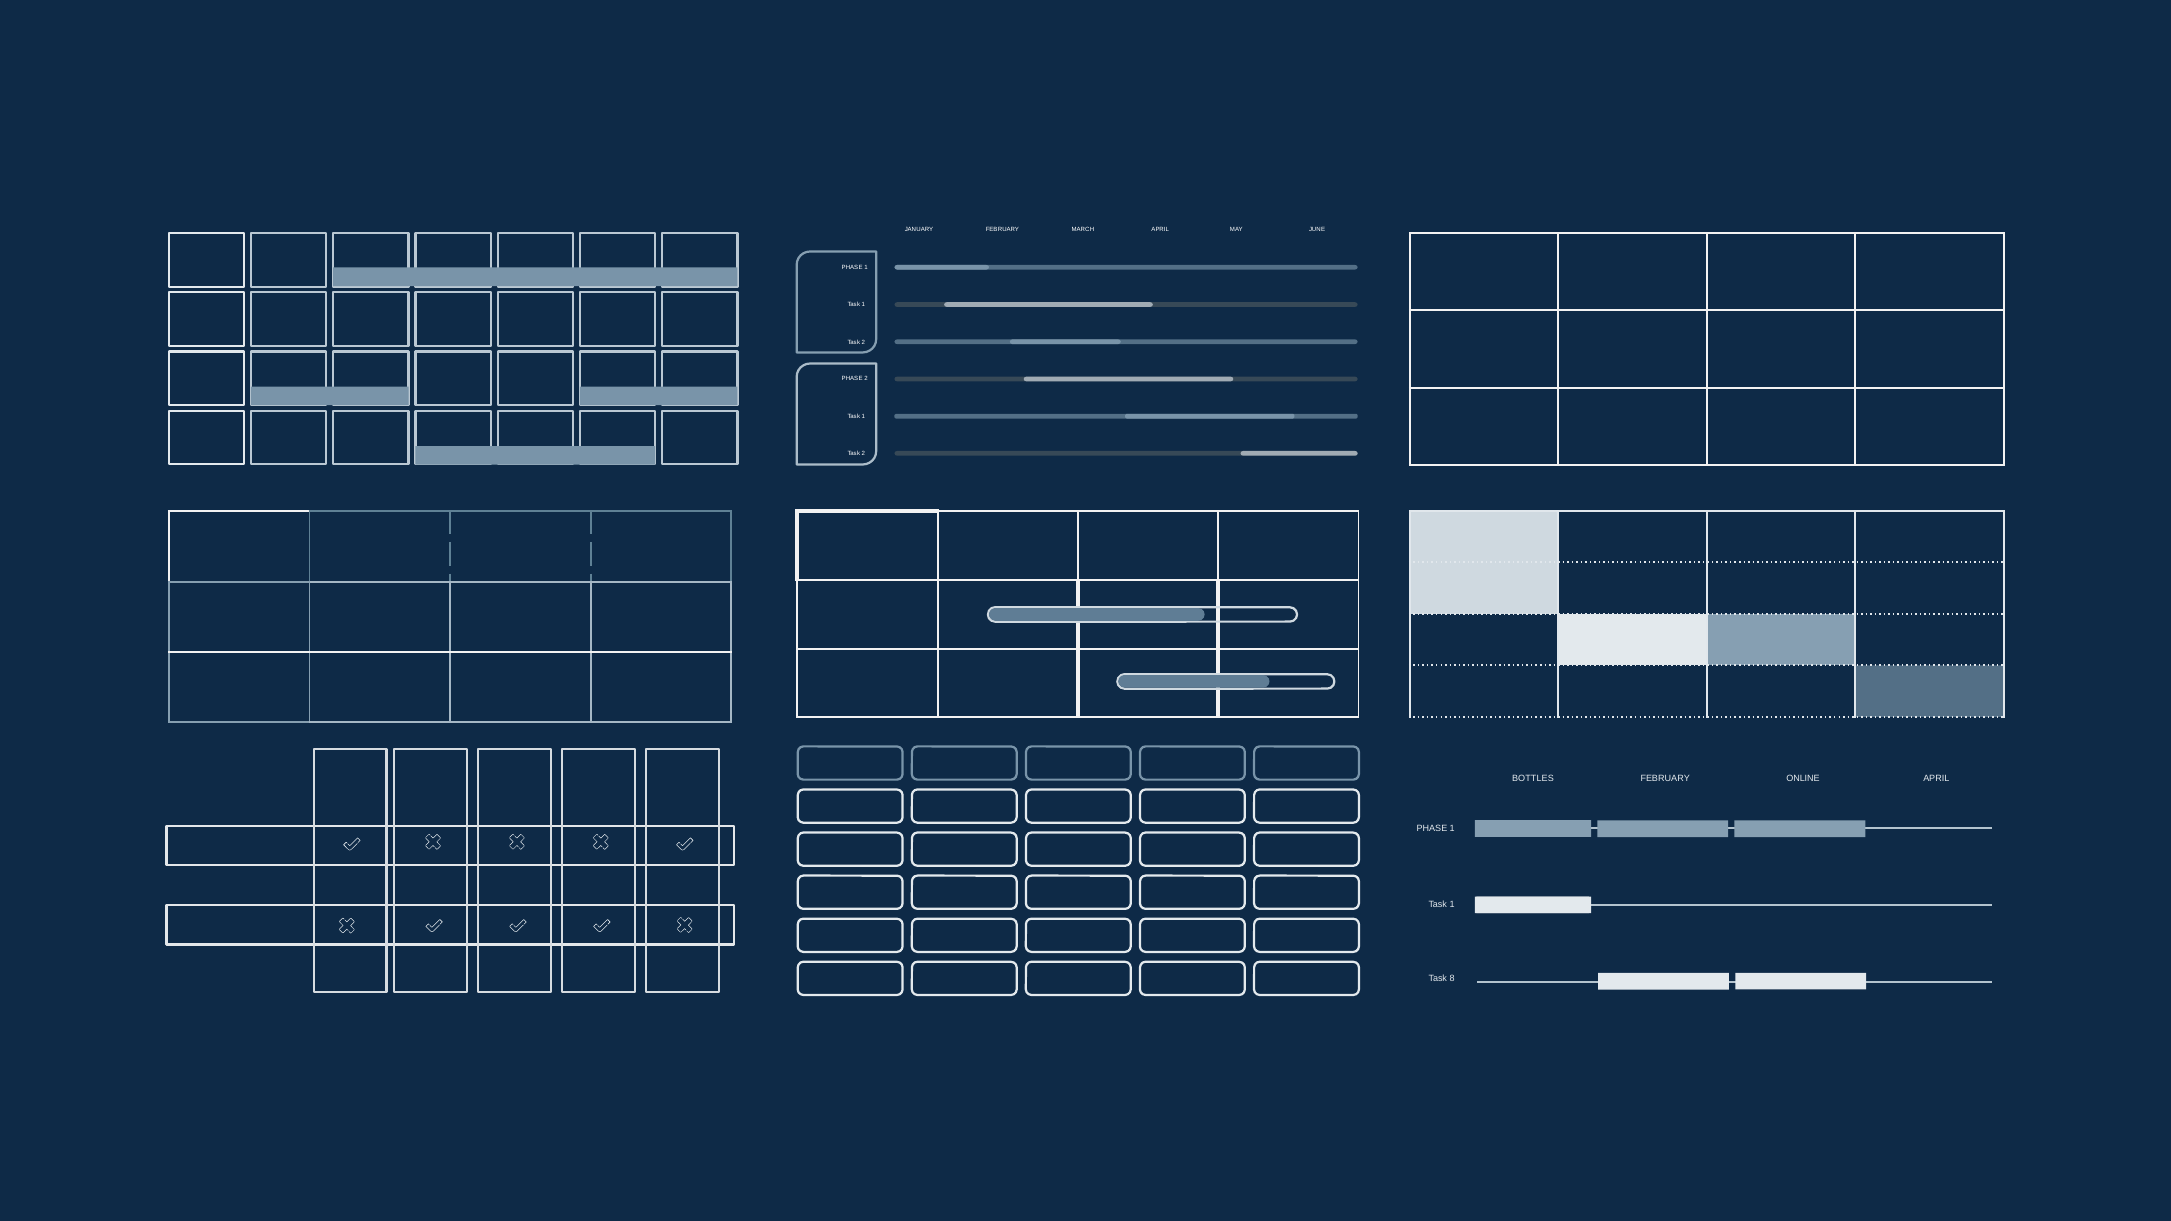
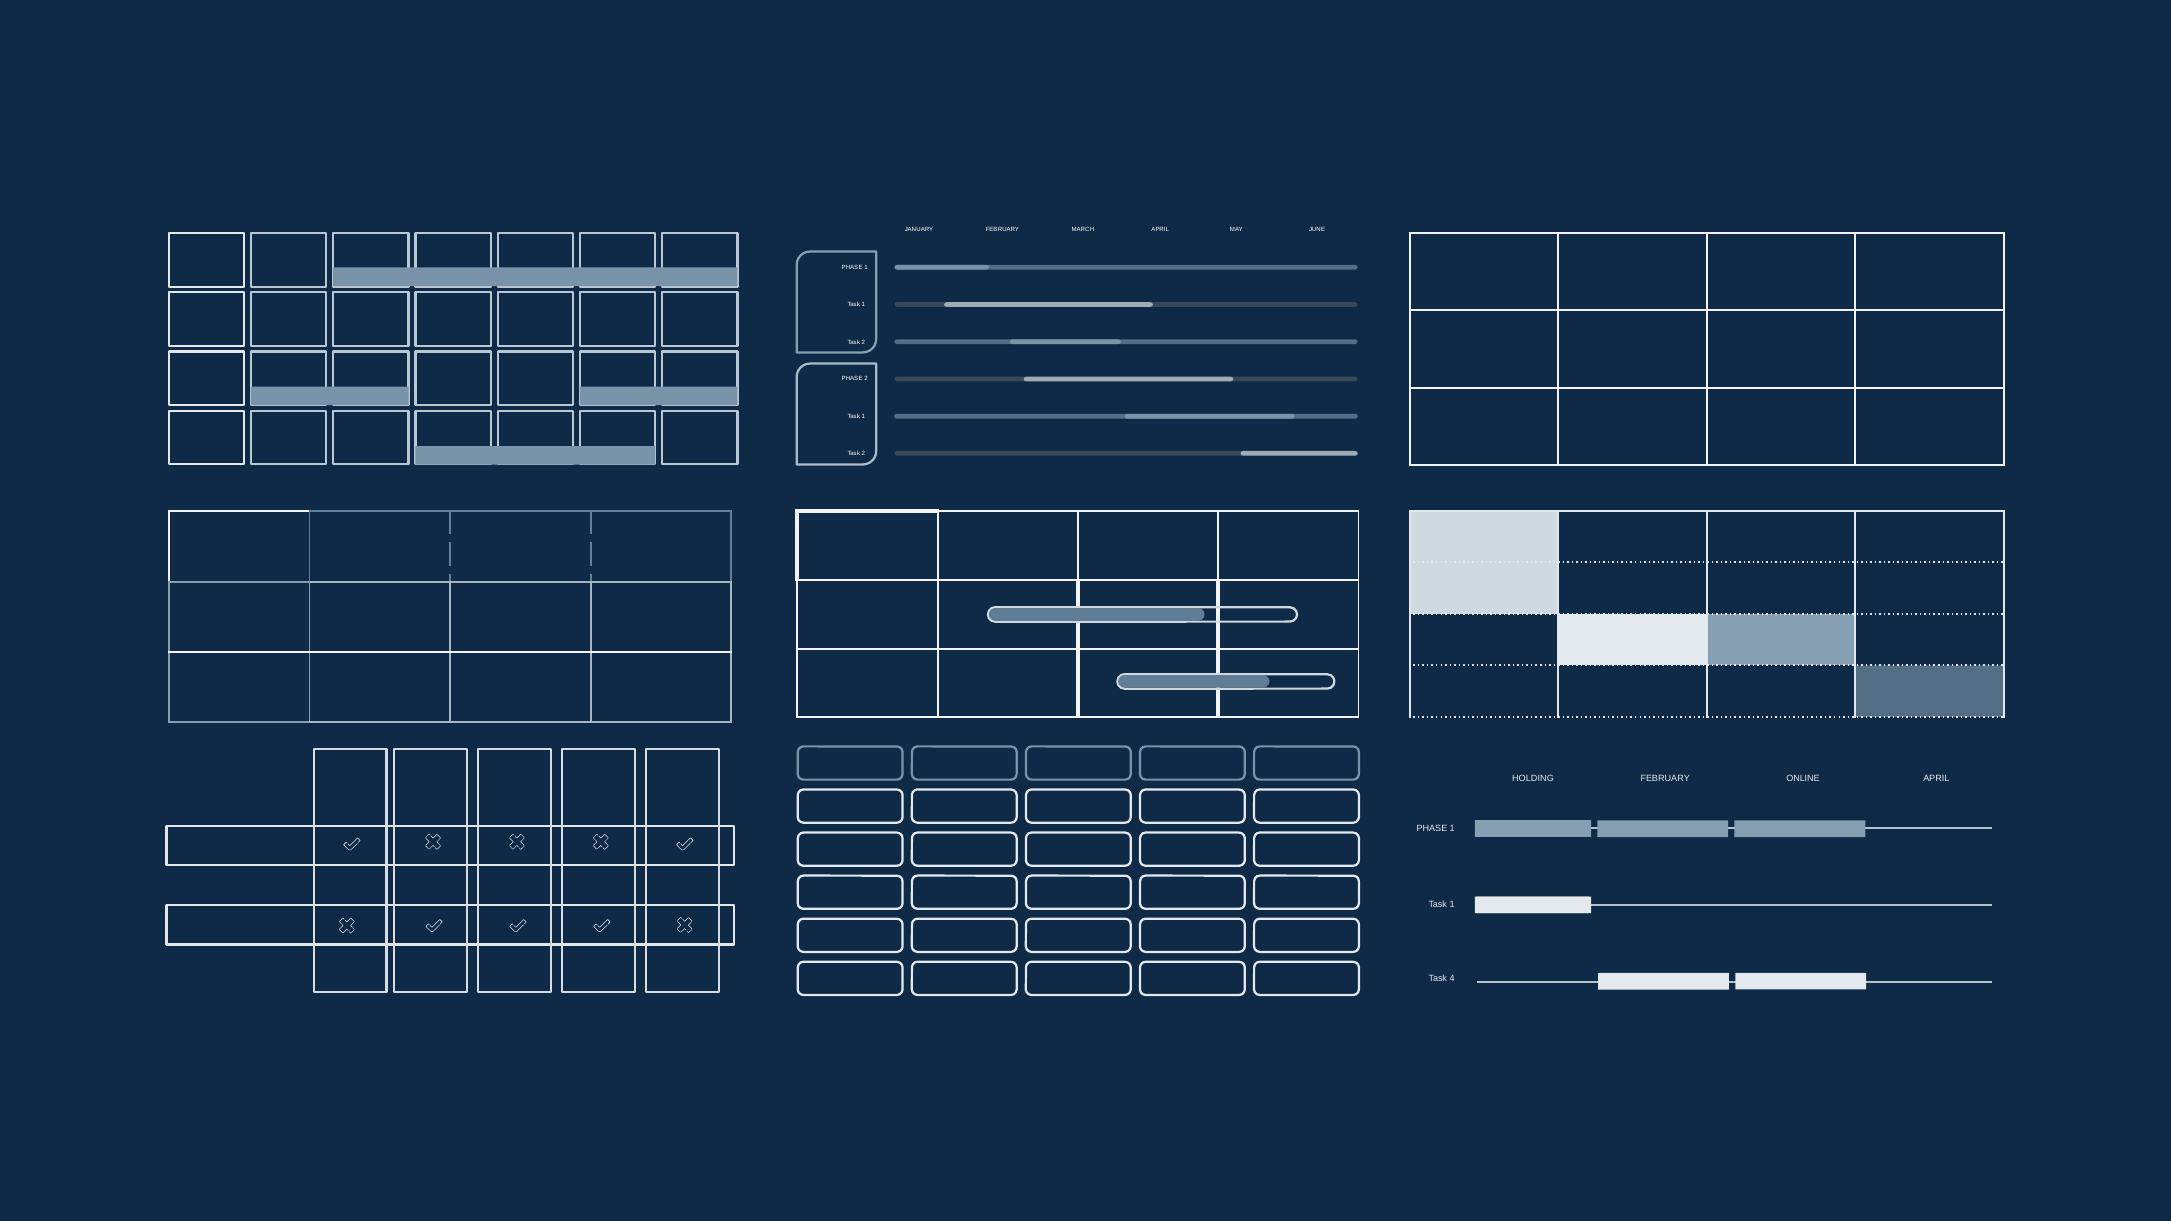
BOTTLES: BOTTLES -> HOLDING (1533, 779)
8: 8 -> 4 (1452, 979)
